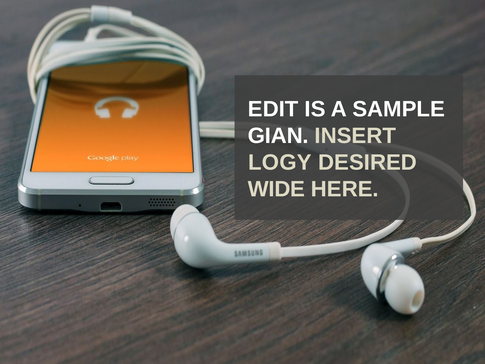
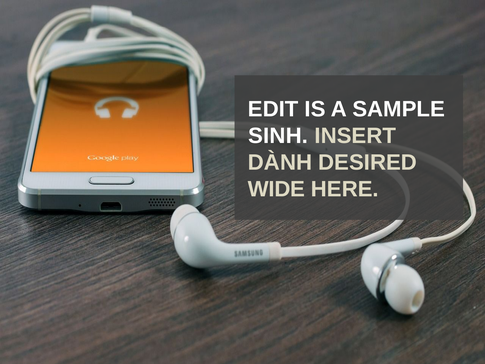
GIAN: GIAN -> SINH (278, 136)
LOGY: LOGY -> DÀNH (280, 162)
